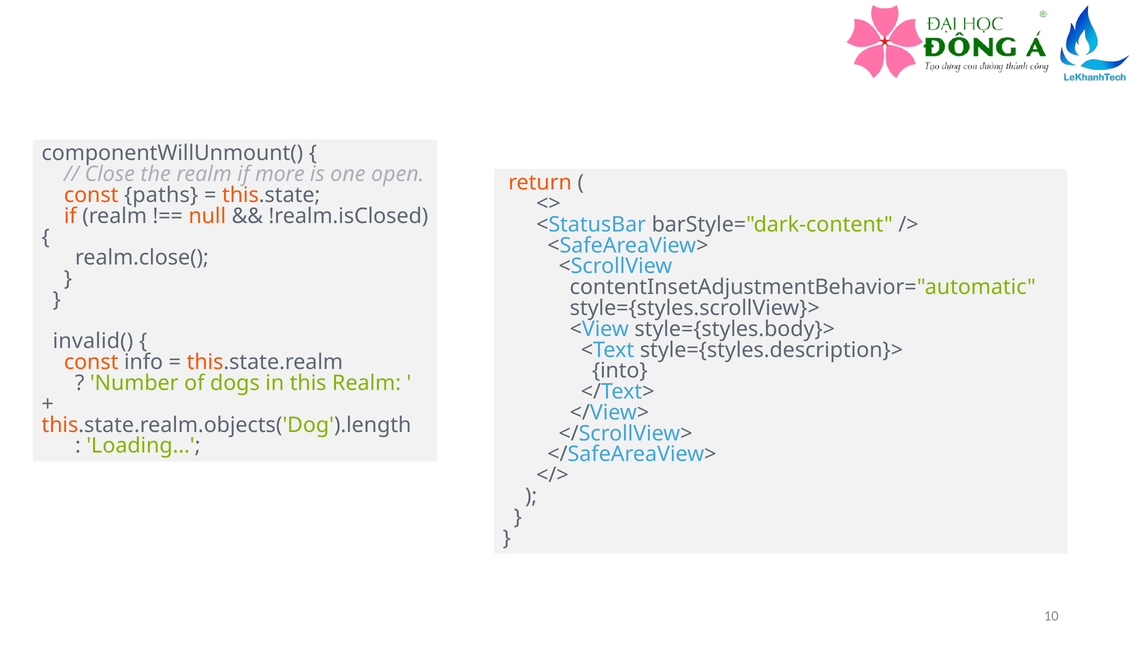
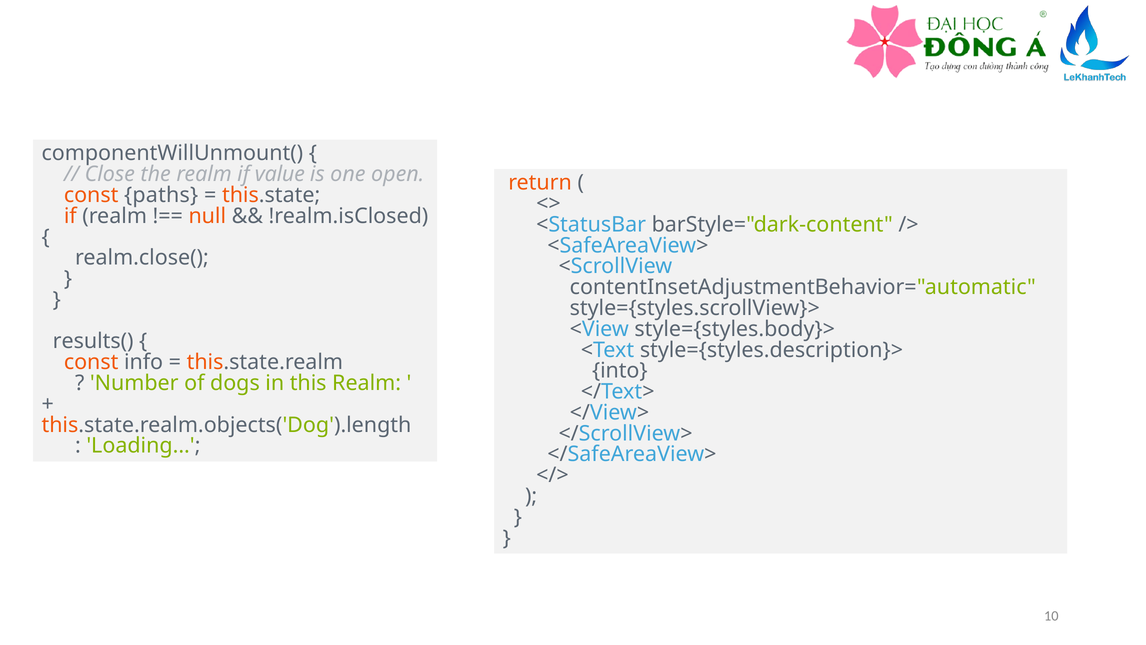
more: more -> value (280, 174)
invalid(: invalid( -> results( (93, 341)
